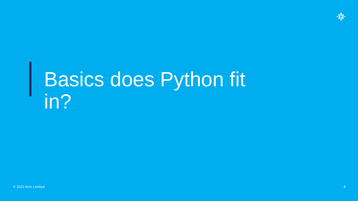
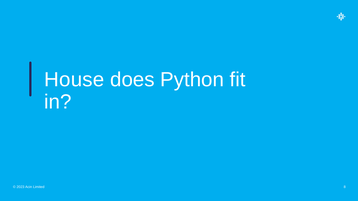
Basics: Basics -> House (74, 80)
